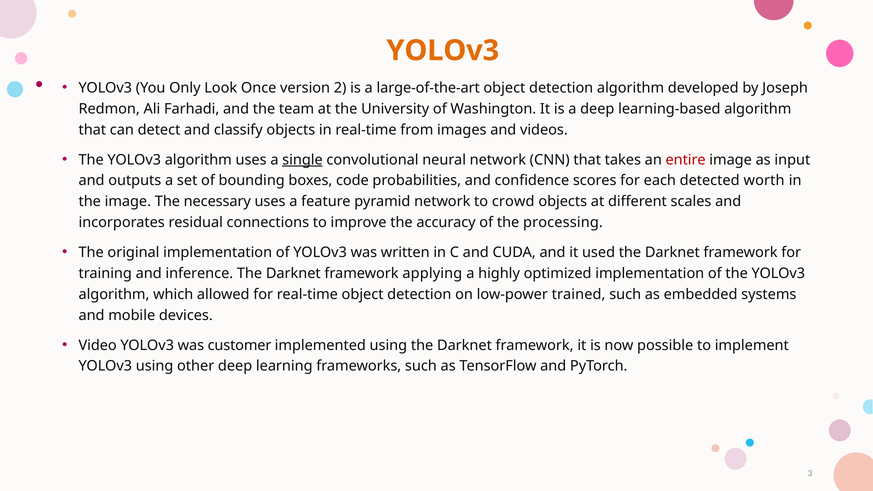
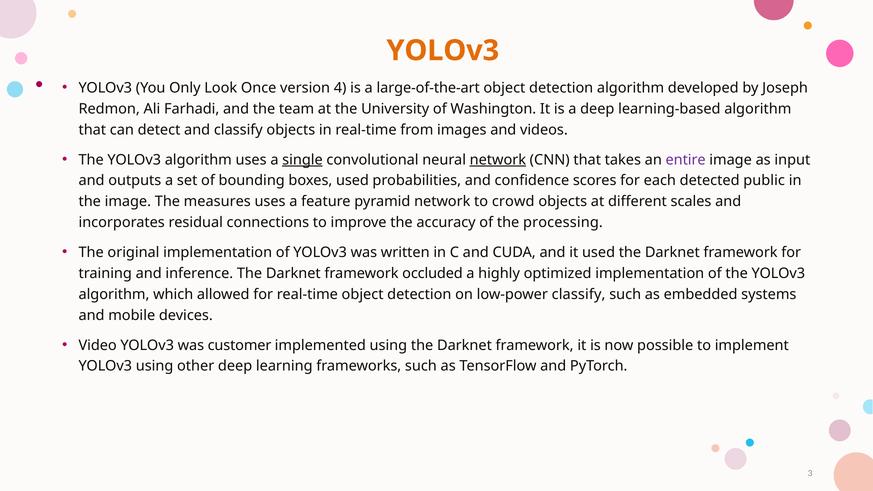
2: 2 -> 4 (340, 88)
network underline: none -> present (498, 160)
entire colour: red -> purple (686, 160)
boxes code: code -> used (352, 181)
worth: worth -> public (764, 181)
necessary: necessary -> measures (217, 202)
applying: applying -> occluded (433, 273)
low-power trained: trained -> classify (579, 294)
